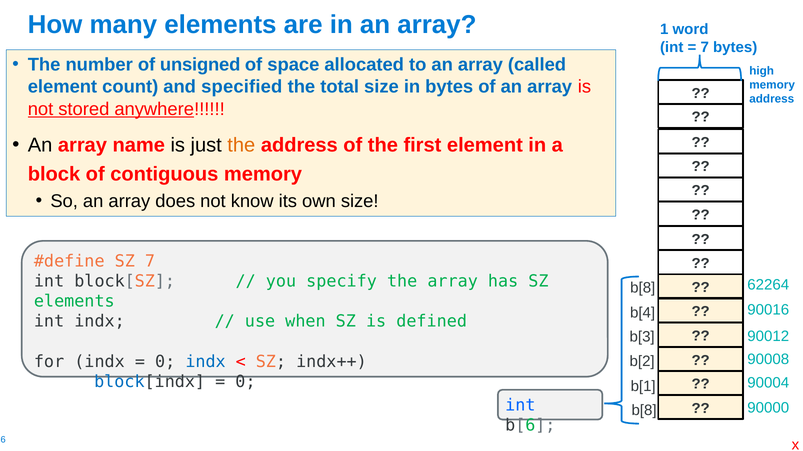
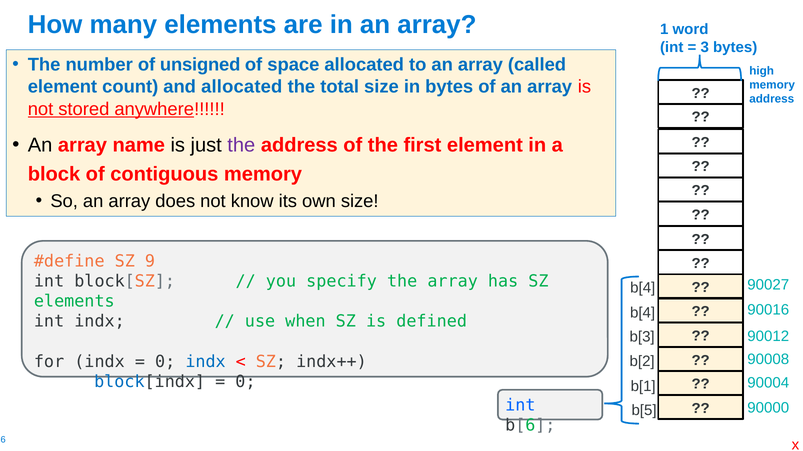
7: 7 -> 3 (705, 48)
and specified: specified -> allocated (242, 87)
the colour: orange -> purple (241, 146)
SZ 7: 7 -> 9 (150, 262)
62264: 62264 -> 90027 (768, 285)
b[8: b[8 -> b[4 (643, 288)
b[8: b[8 -> b[5 (644, 411)
